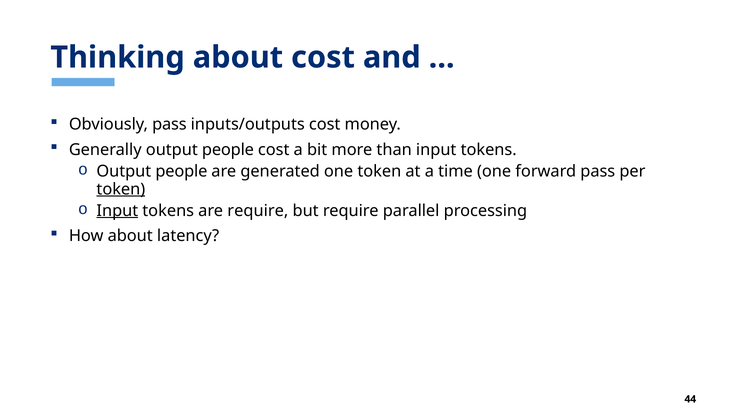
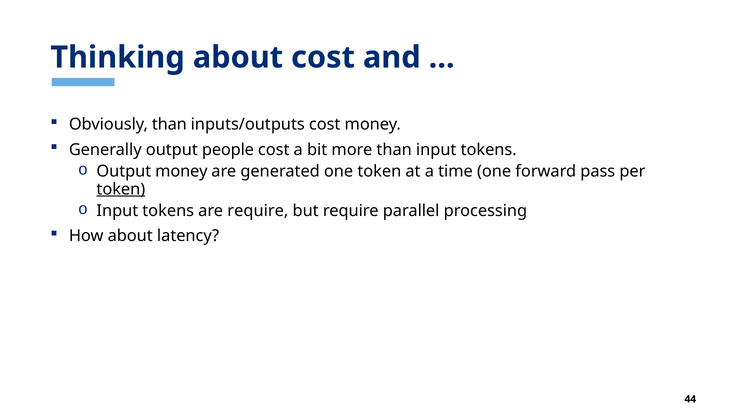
Obviously pass: pass -> than (169, 125)
people: people -> money (181, 172)
Input underline: present -> none (117, 211)
